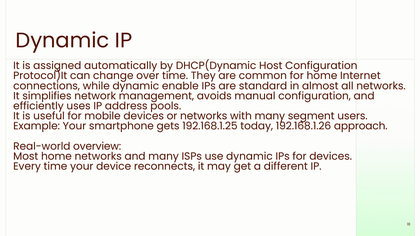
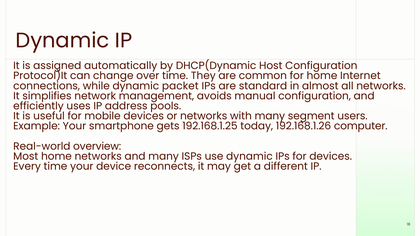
enable: enable -> packet (180, 86)
approach: approach -> computer (361, 126)
